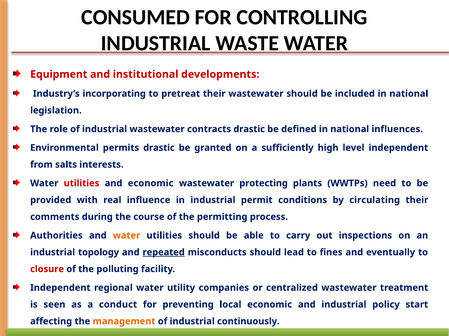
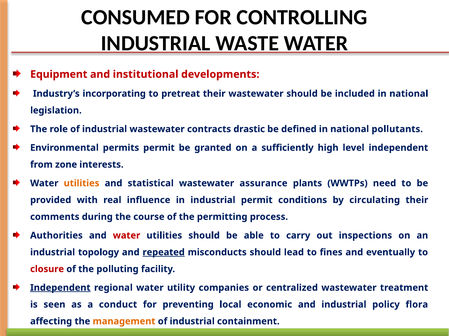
influences: influences -> pollutants (397, 129)
permits drastic: drastic -> permit (159, 148)
salts: salts -> zone (66, 165)
utilities colour: red -> orange (82, 184)
and economic: economic -> statistical (151, 184)
protecting: protecting -> assurance (263, 184)
water colour: orange -> red (127, 236)
Independent underline: none -> present (60, 288)
start: start -> flora (417, 305)
continuously: continuously -> containment (248, 322)
